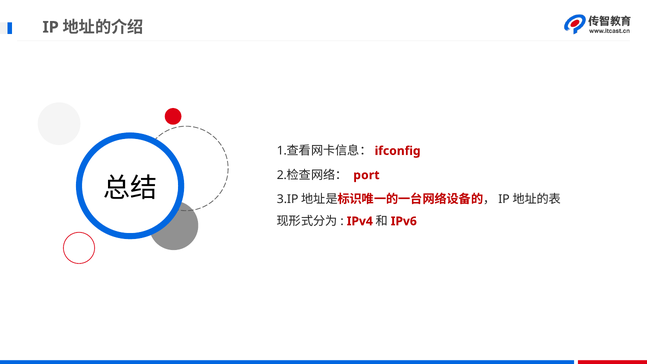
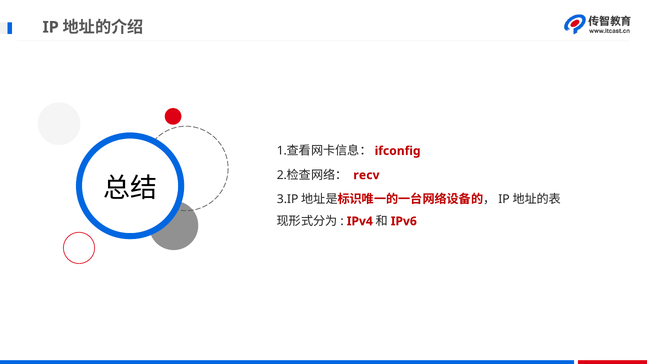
port: port -> recv (366, 175)
